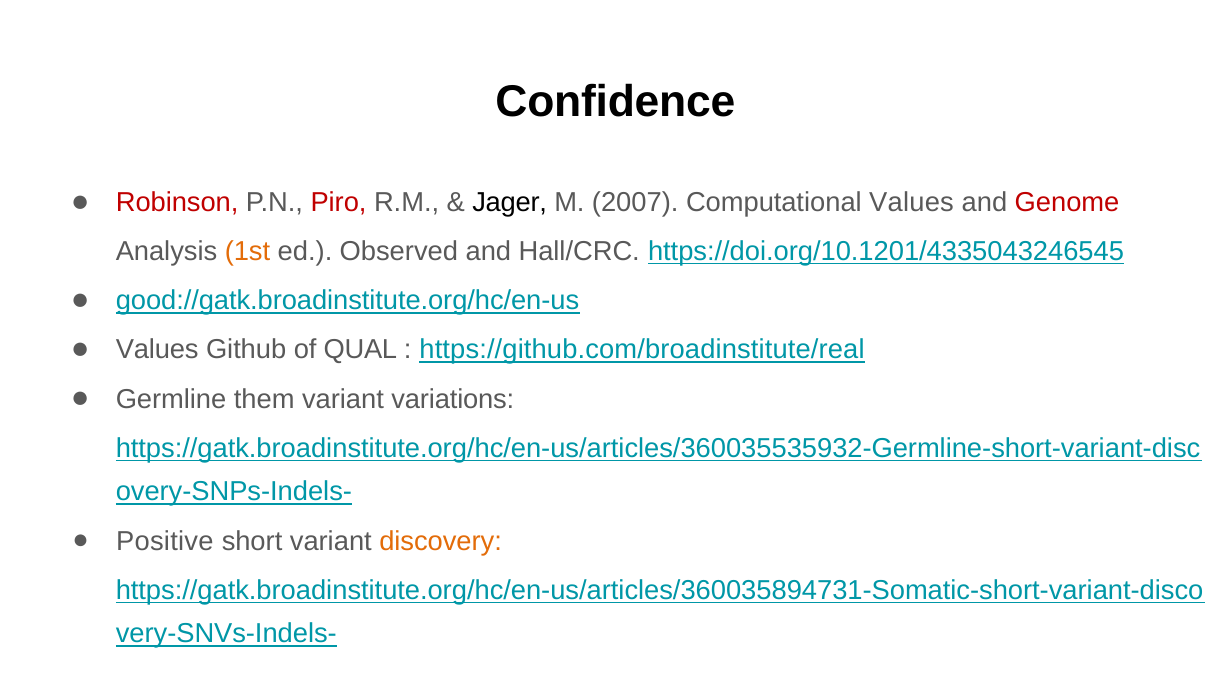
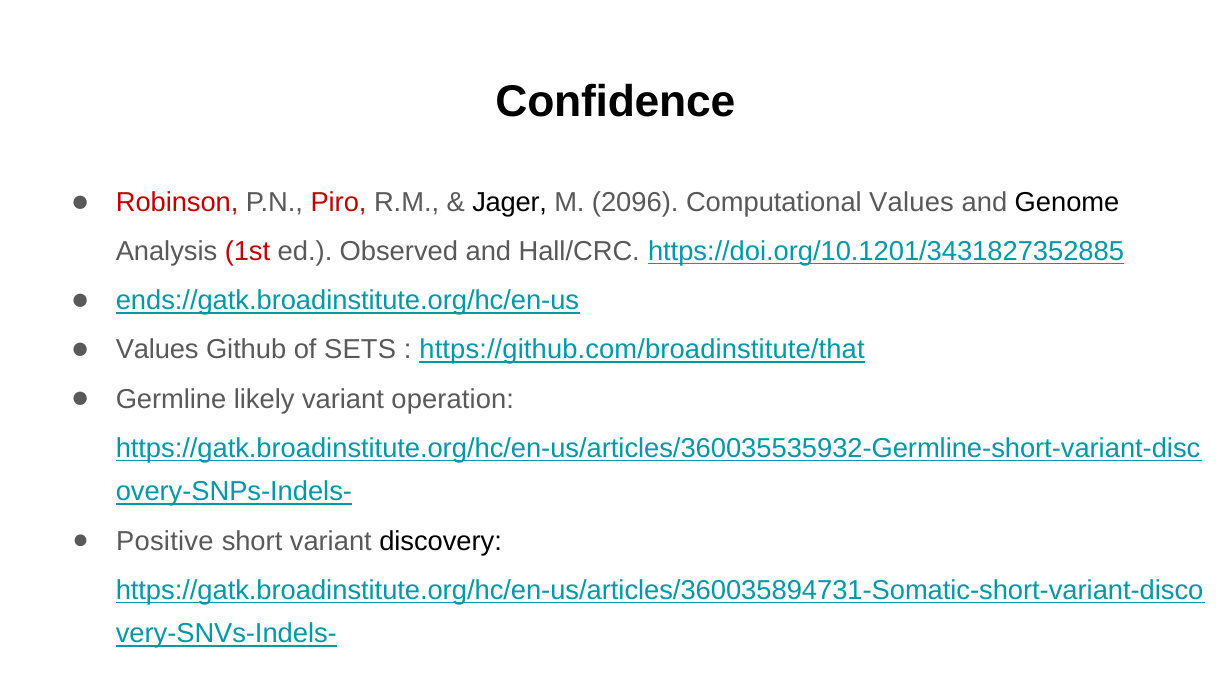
2007: 2007 -> 2096 (635, 202)
Genome colour: red -> black (1067, 202)
1st colour: orange -> red (247, 251)
https://doi.org/10.1201/4335043246545: https://doi.org/10.1201/4335043246545 -> https://doi.org/10.1201/3431827352885 (886, 251)
good://gatk.broadinstitute.org/hc/en-us: good://gatk.broadinstitute.org/hc/en-us -> ends://gatk.broadinstitute.org/hc/en-us (347, 300)
QUAL: QUAL -> SETS (360, 350)
https://github.com/broadinstitute/real: https://github.com/broadinstitute/real -> https://github.com/broadinstitute/that (642, 350)
them: them -> likely (264, 399)
variations: variations -> operation (453, 399)
discovery colour: orange -> black (441, 541)
